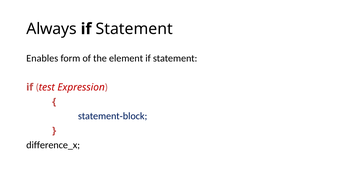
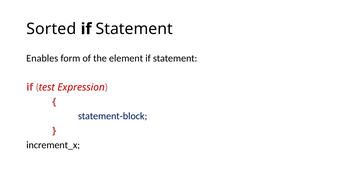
Always: Always -> Sorted (51, 29)
difference_x: difference_x -> increment_x (53, 145)
